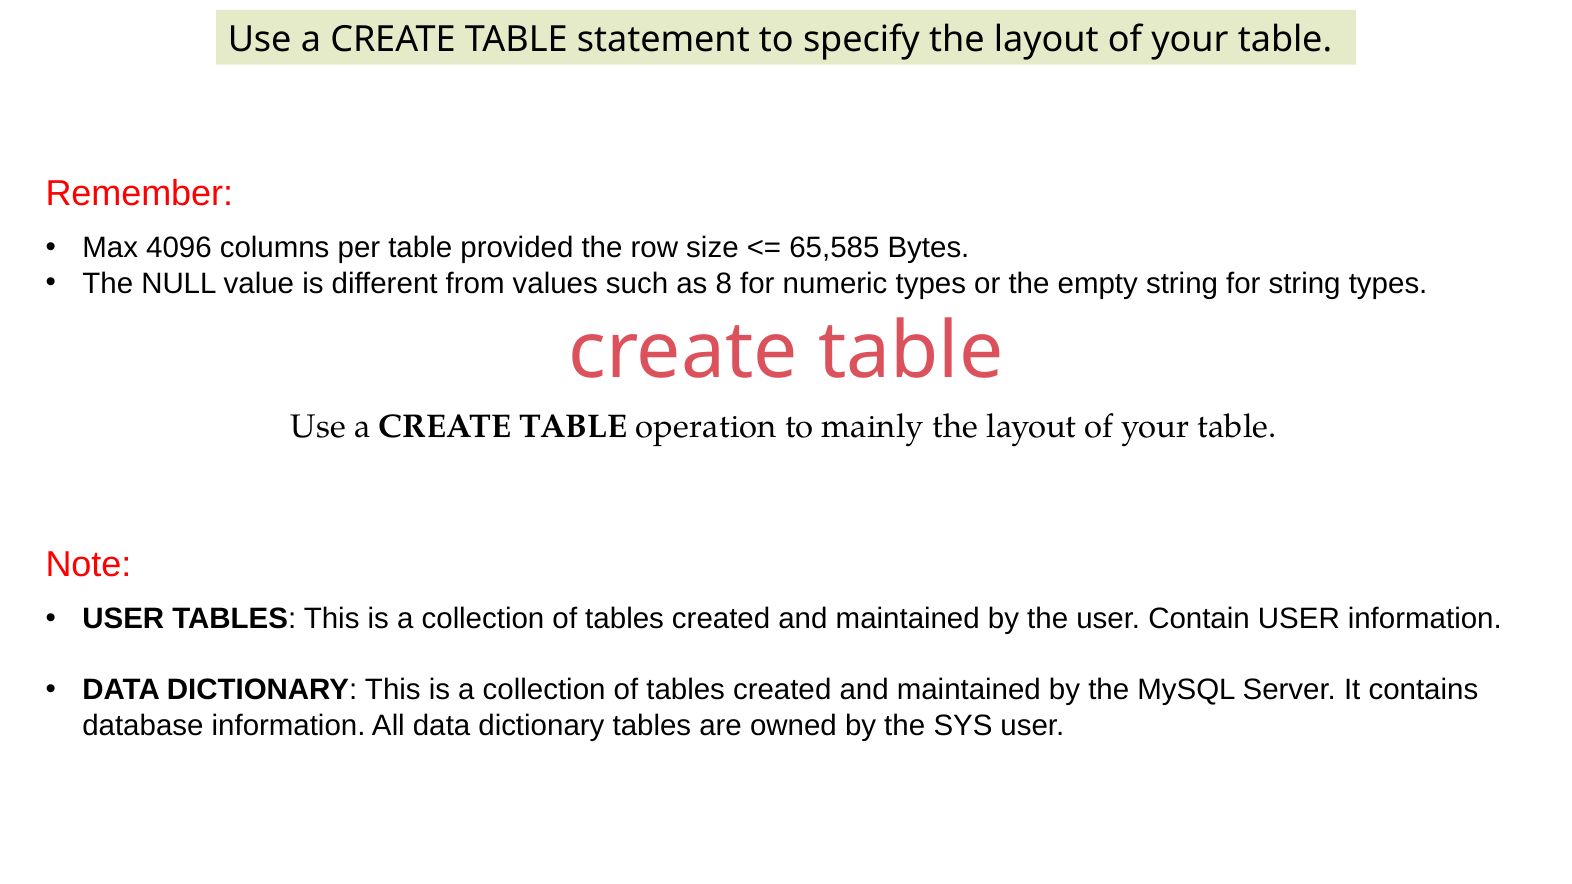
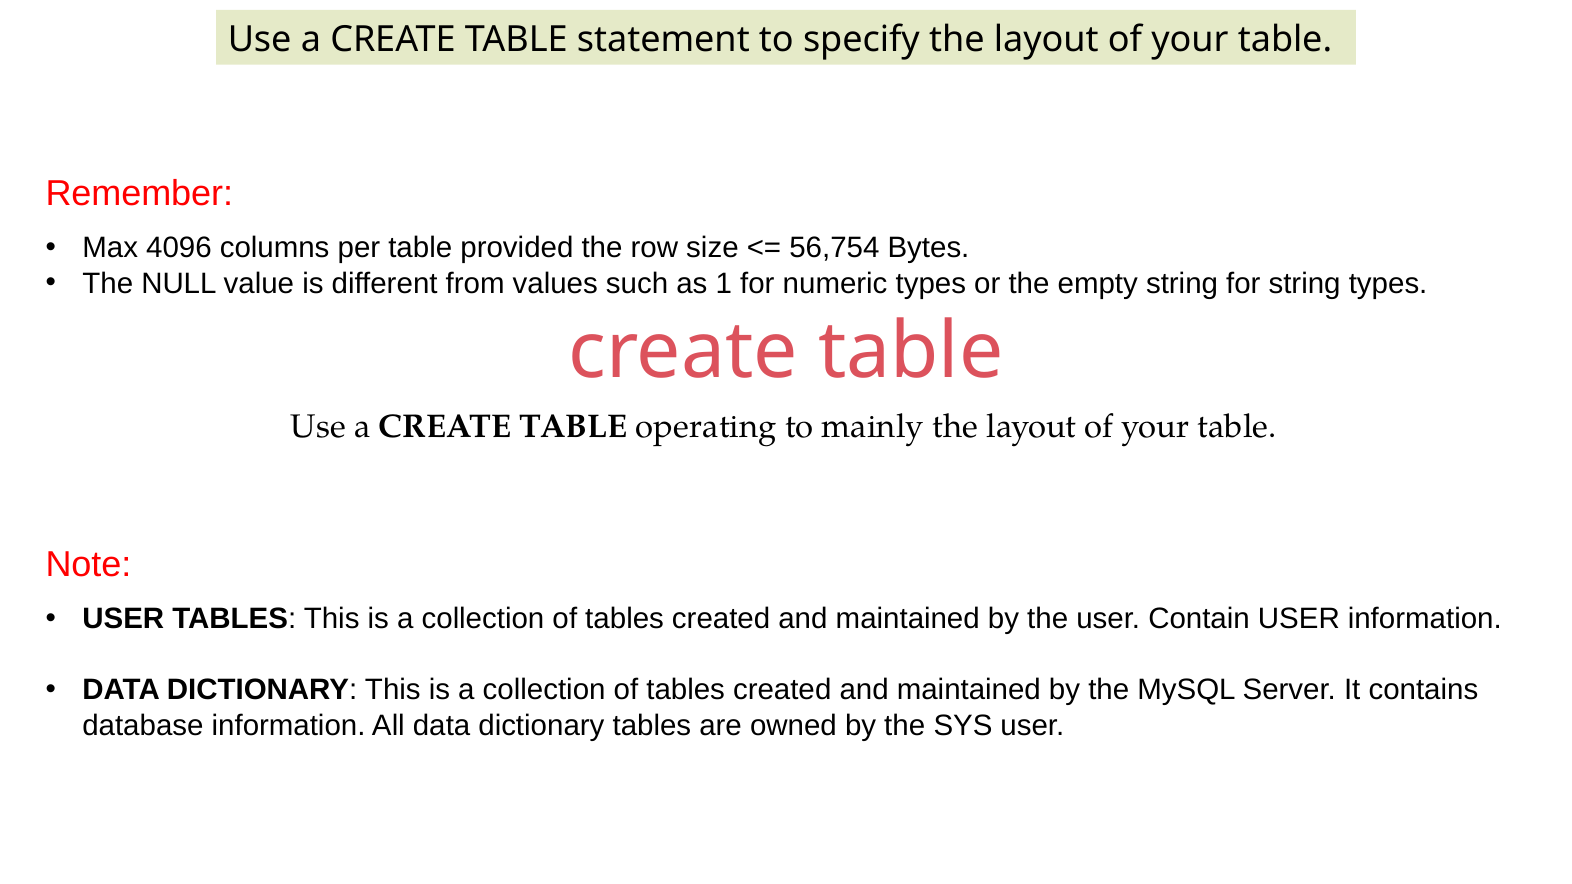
65,585: 65,585 -> 56,754 (834, 248)
8: 8 -> 1 (724, 283)
operation: operation -> operating (706, 427)
